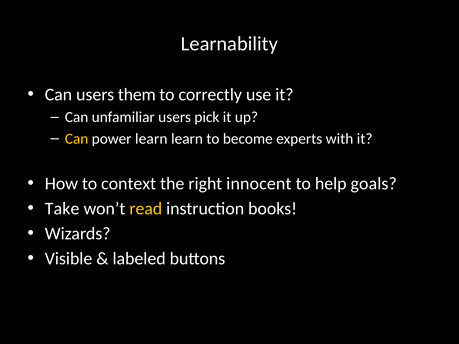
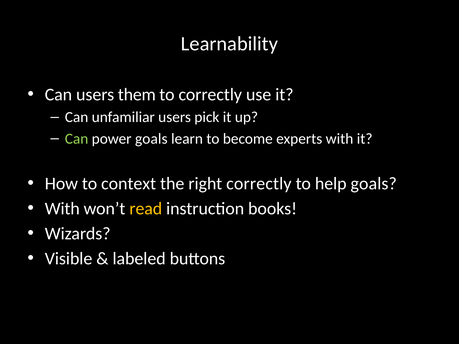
Can colour: yellow -> light green (77, 139)
power learn: learn -> goals (151, 139)
right innocent: innocent -> correctly (259, 184)
Take: Take -> With (62, 209)
